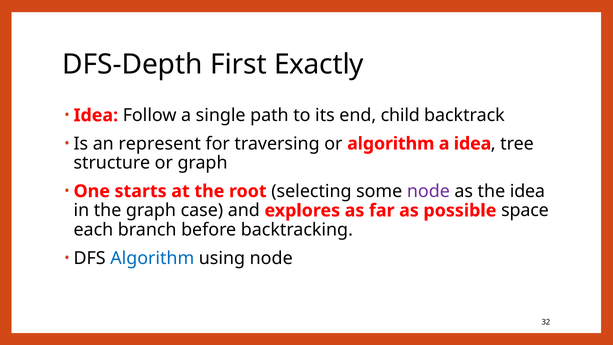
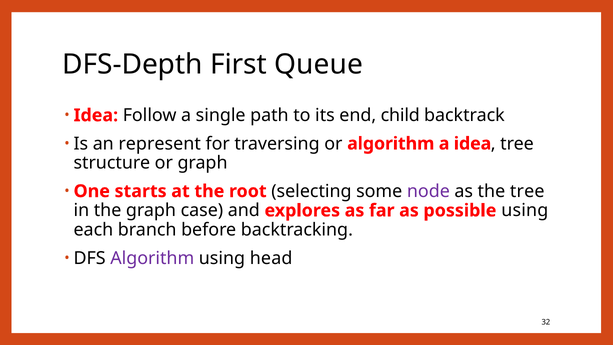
Exactly: Exactly -> Queue (319, 65)
the idea: idea -> tree (527, 191)
possible space: space -> using (525, 210)
Algorithm colour: blue -> purple (152, 258)
using node: node -> head (271, 258)
